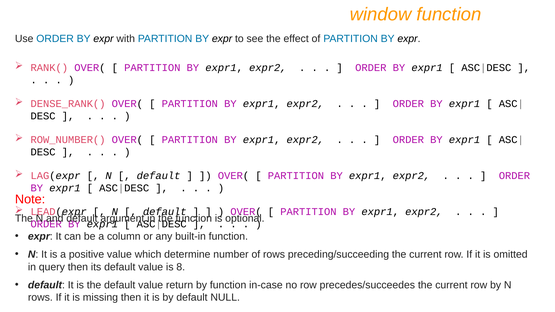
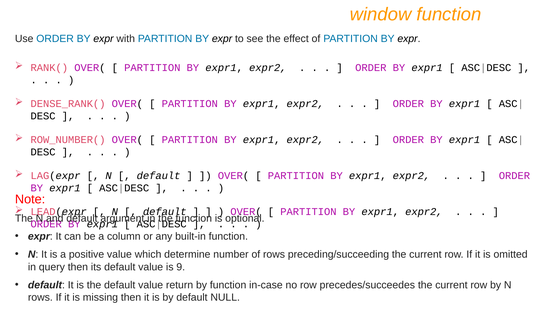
8: 8 -> 9 (181, 267)
